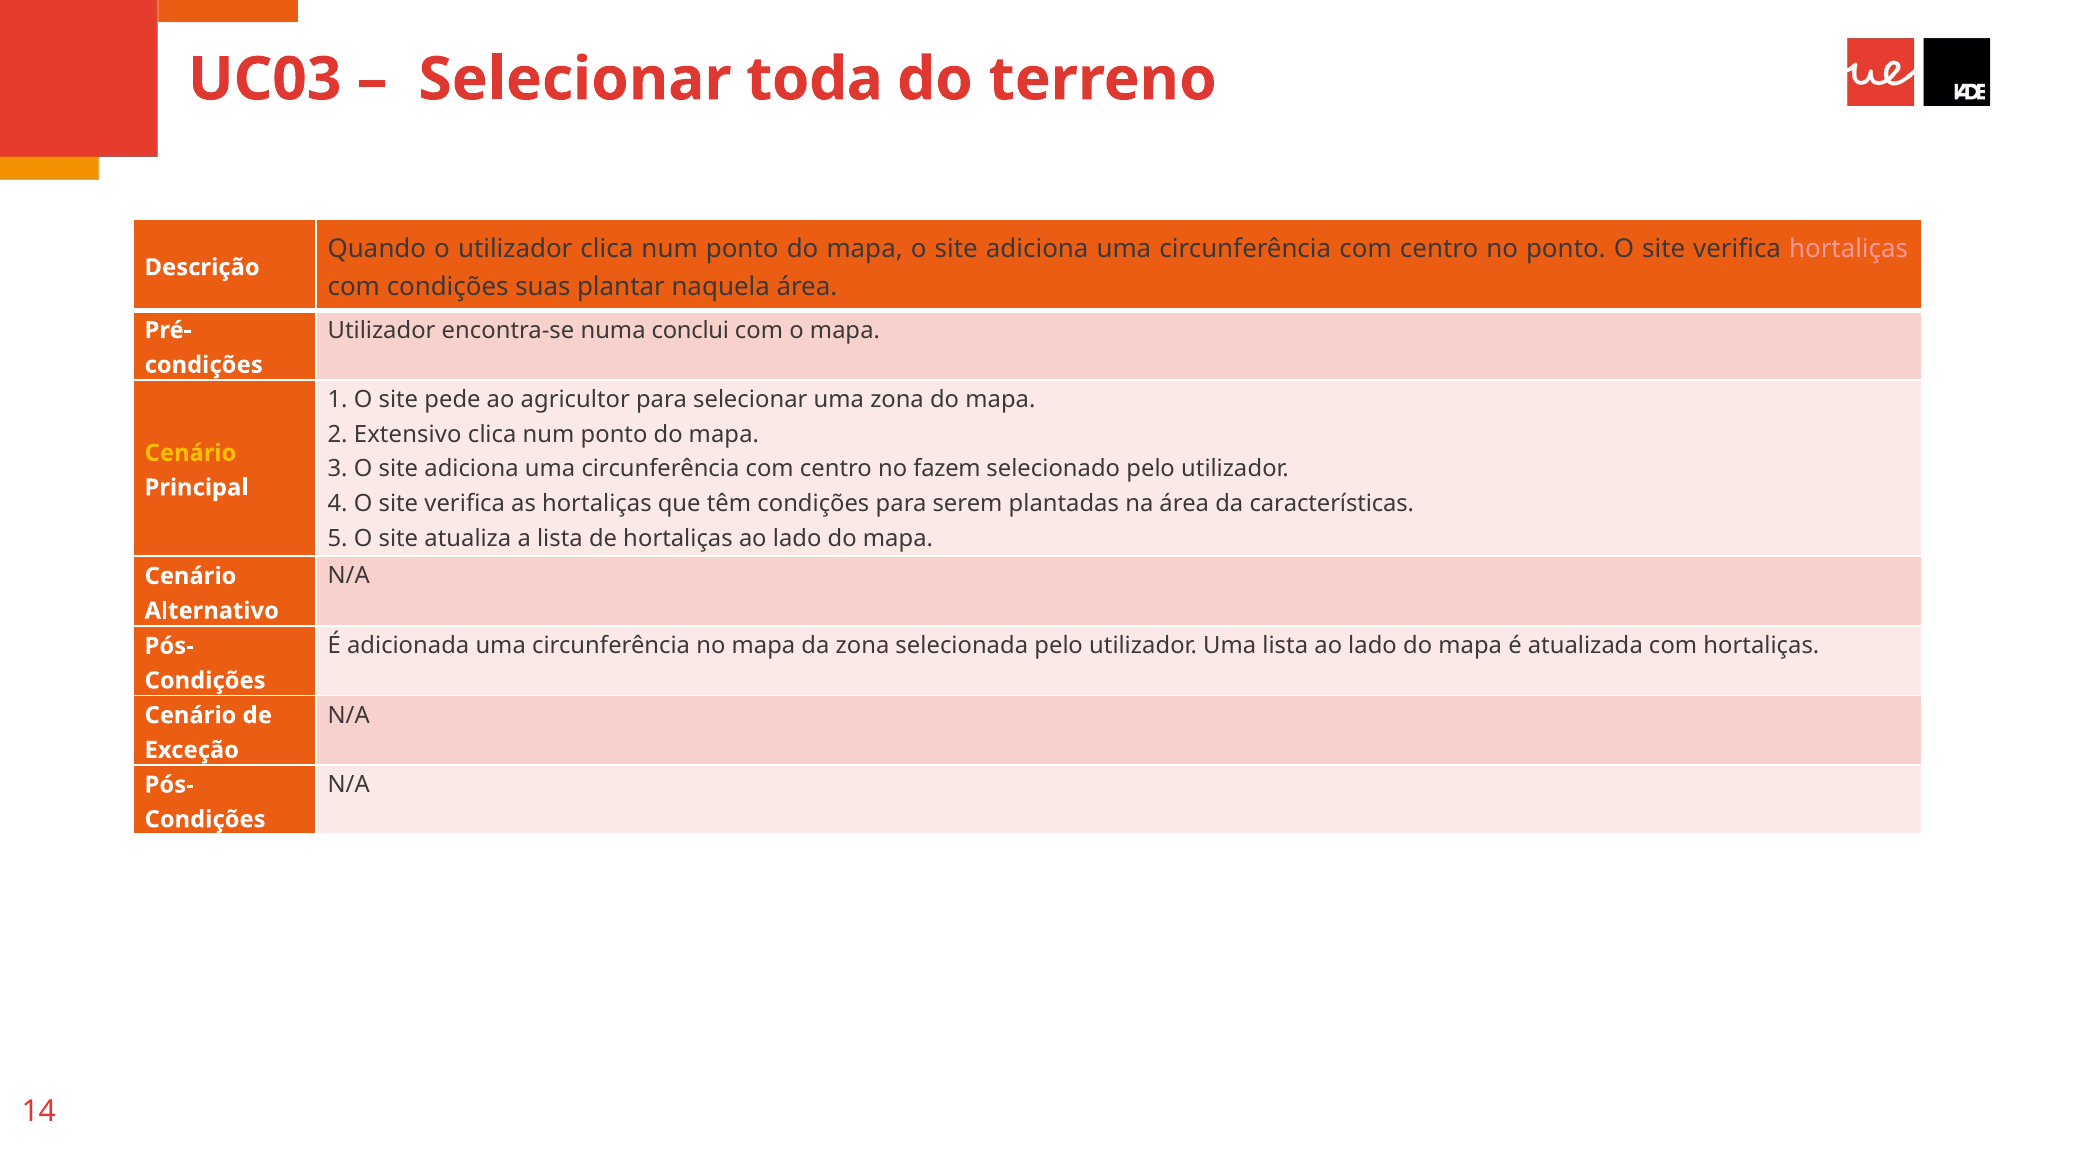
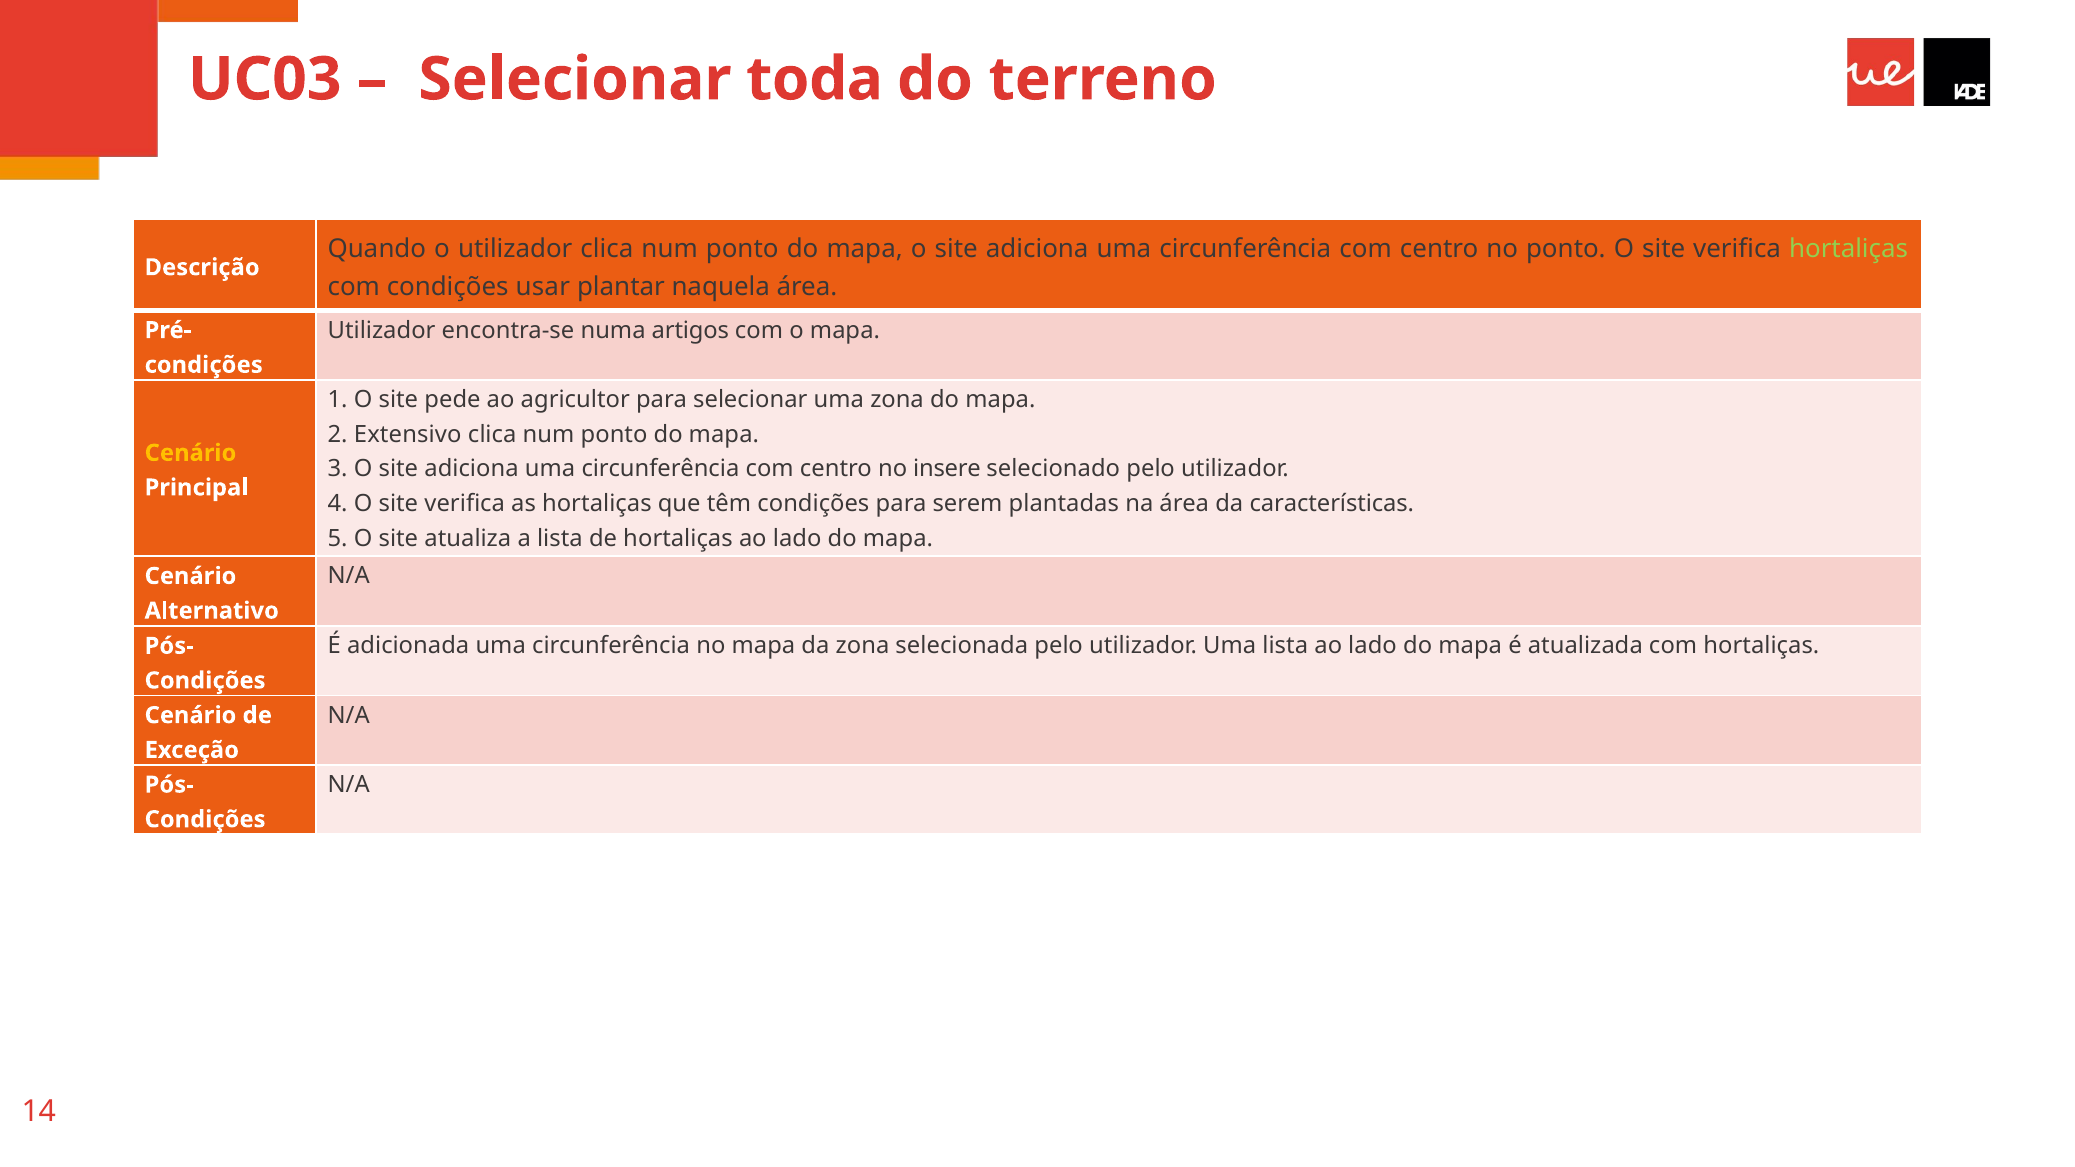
hortaliças colour: pink -> light green (1849, 249)
suas: suas -> usar (543, 287)
conclui: conclui -> artigos (690, 330)
fazem: fazem -> insere (947, 469)
